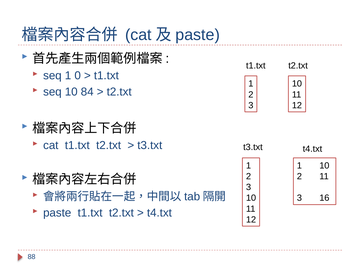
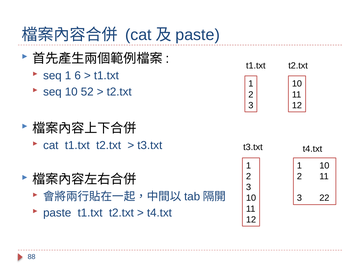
0: 0 -> 6 (78, 76)
84: 84 -> 52 (87, 92)
16: 16 -> 22 (324, 198)
